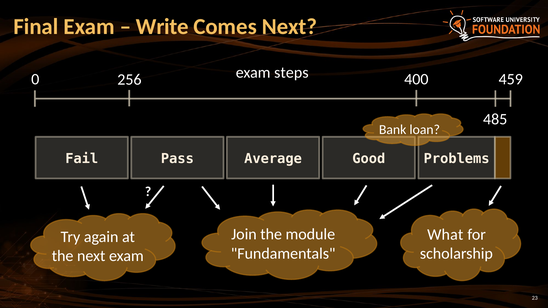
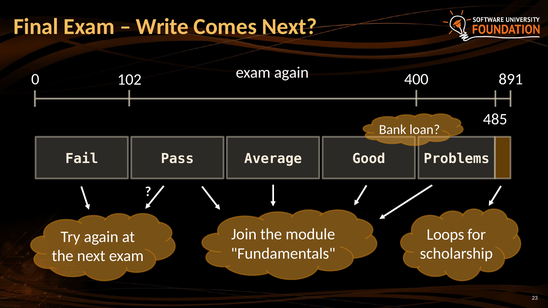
exam steps: steps -> again (291, 72)
256: 256 -> 102 (129, 80)
459: 459 -> 891 (511, 79)
What: What -> Loops (445, 235)
